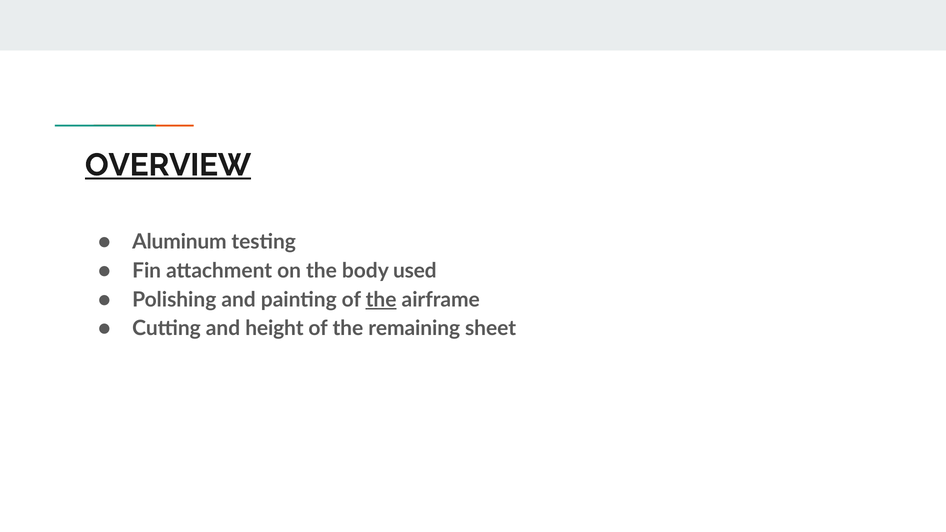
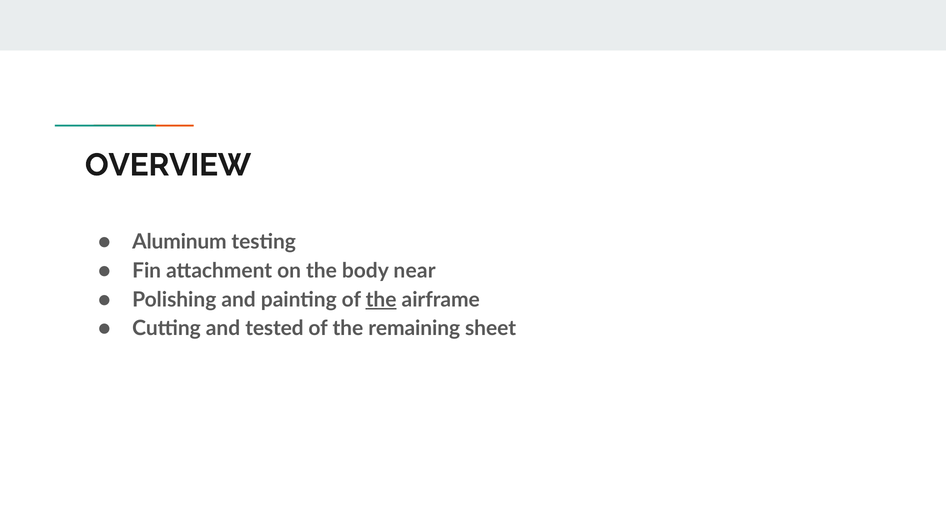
OVERVIEW underline: present -> none (168, 165)
used: used -> near (415, 271)
height: height -> tested (274, 329)
